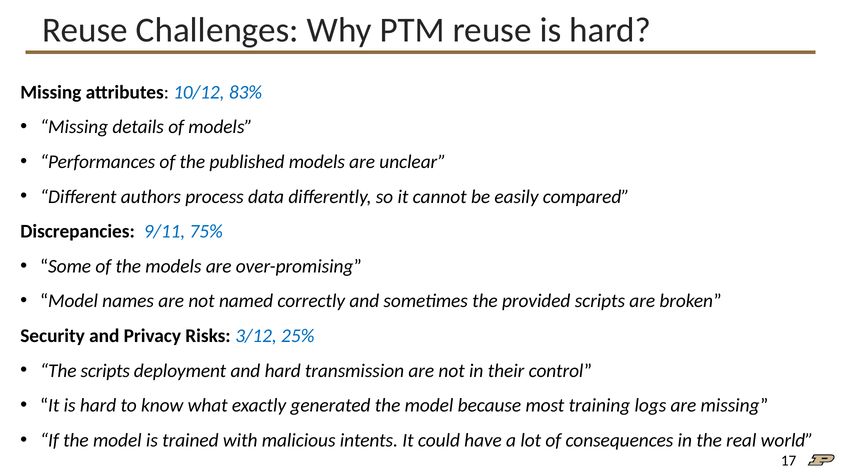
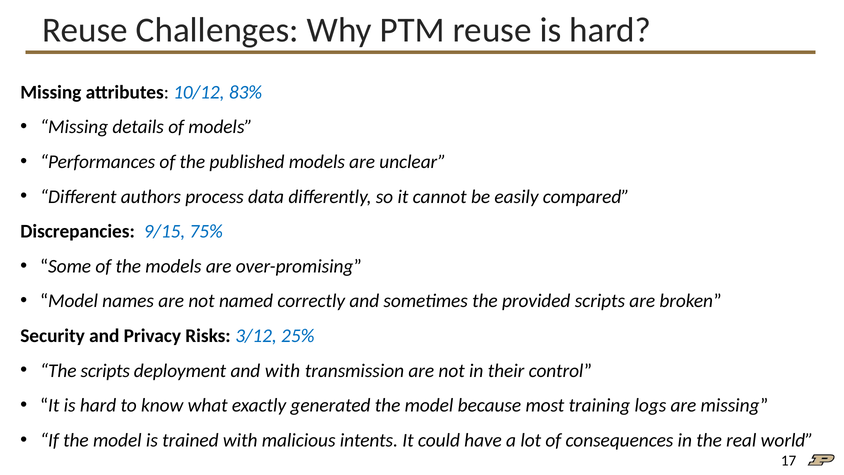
9/11: 9/11 -> 9/15 (164, 231)
and hard: hard -> with (283, 371)
